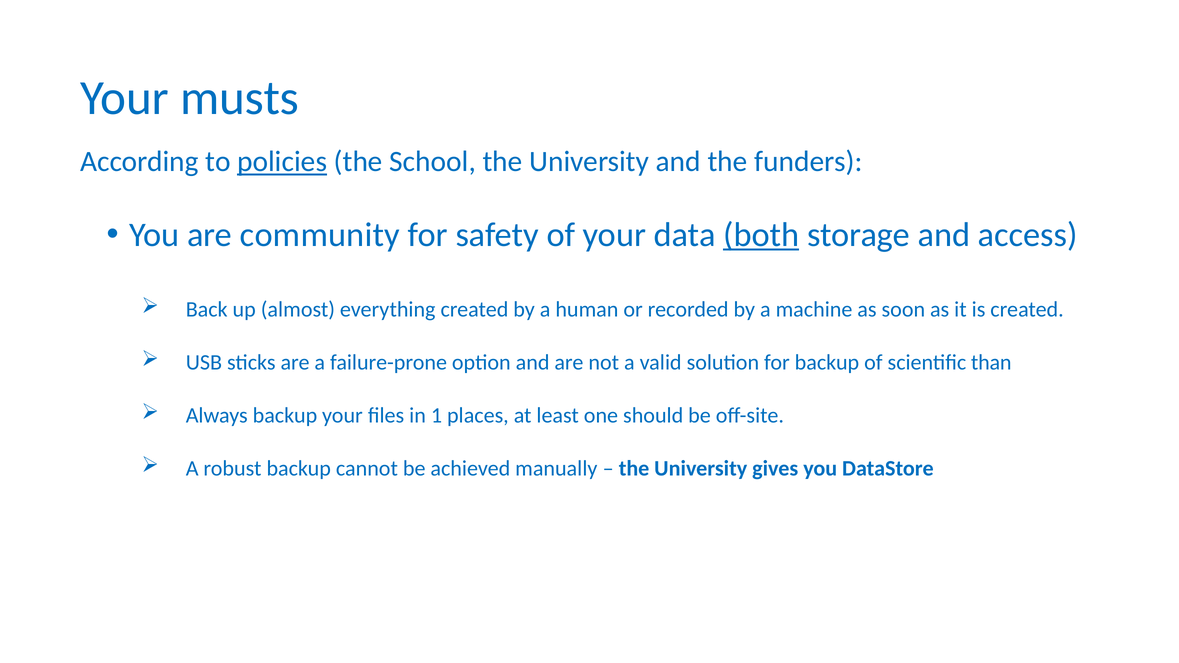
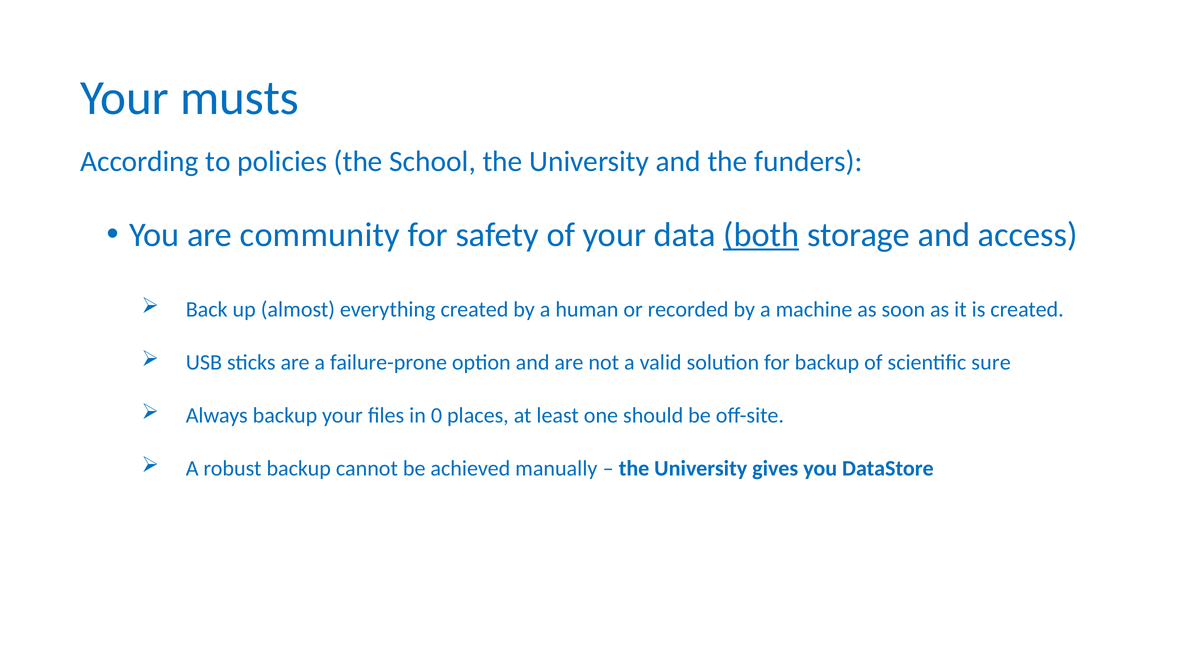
policies underline: present -> none (282, 162)
than: than -> sure (991, 363)
1: 1 -> 0 (436, 416)
